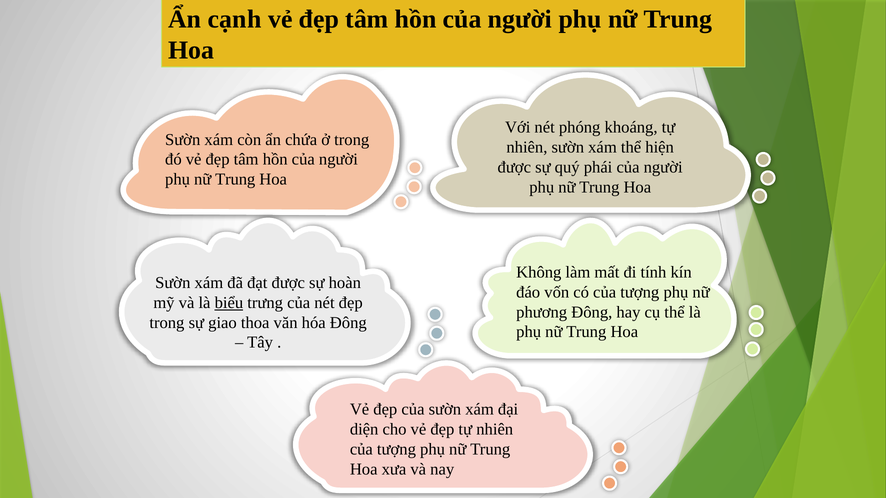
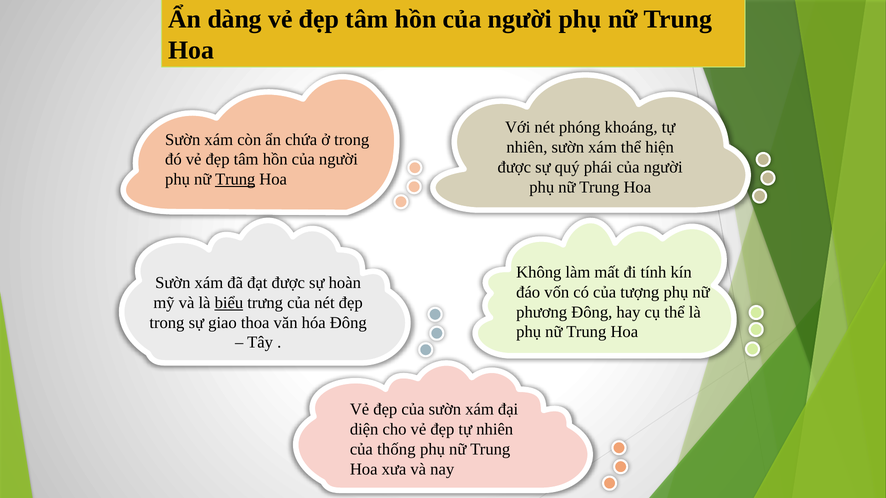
cạnh: cạnh -> dàng (235, 19)
Trung underline: none -> present (235, 180)
tượng: tượng -> thống (396, 449)
